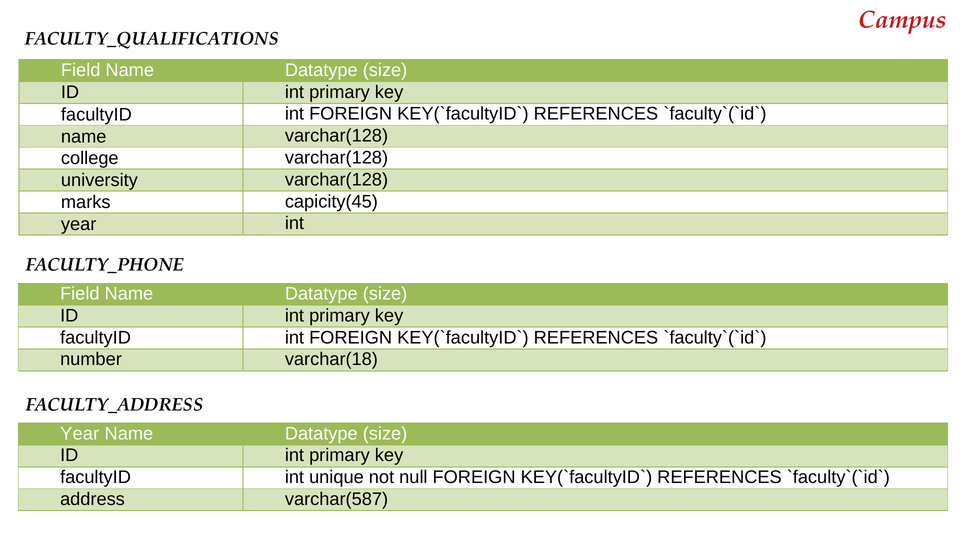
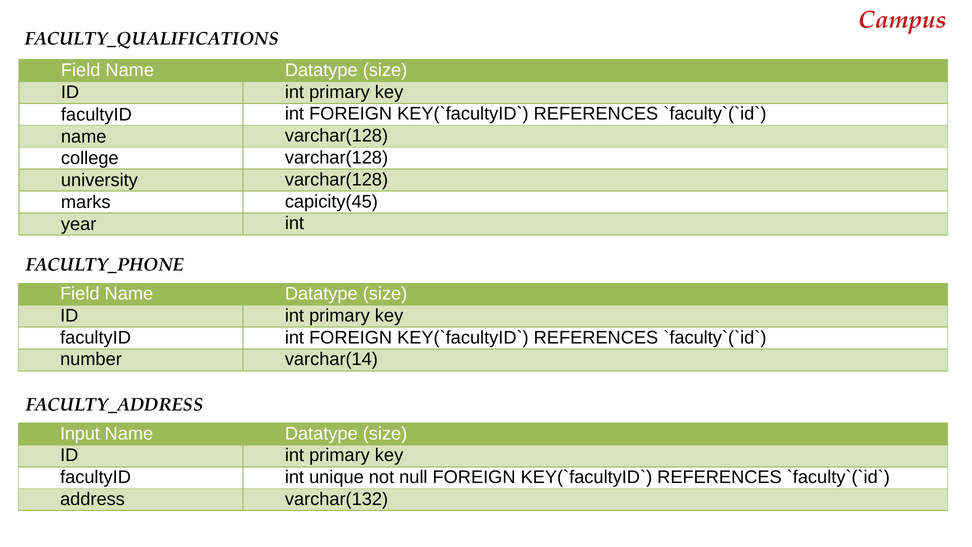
varchar(18: varchar(18 -> varchar(14 (331, 359)
Year: Year -> Input (80, 433)
varchar(587: varchar(587 -> varchar(132 (337, 499)
